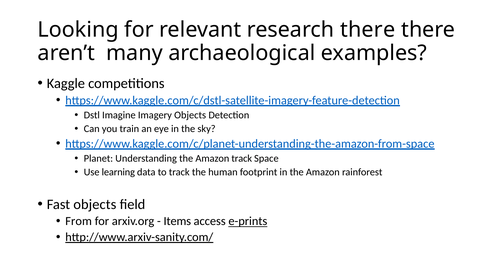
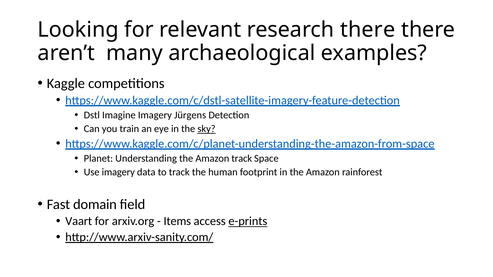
Imagery Objects: Objects -> Jürgens (190, 115)
sky underline: none -> present (207, 129)
Use learning: learning -> imagery (118, 172)
Fast objects: objects -> domain (95, 204)
From: From -> Vaart (79, 221)
